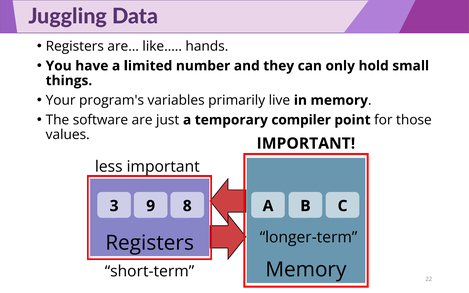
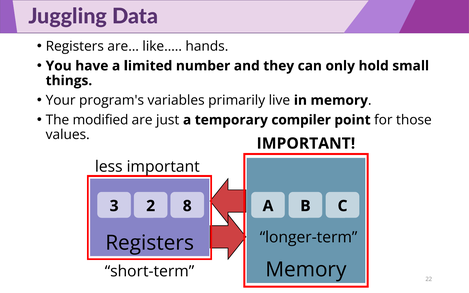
software: software -> modified (101, 120)
9: 9 -> 2 (151, 206)
